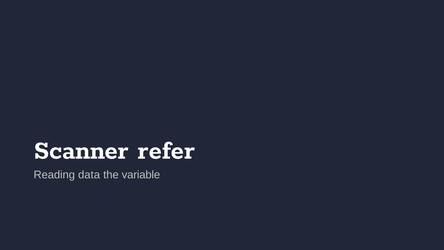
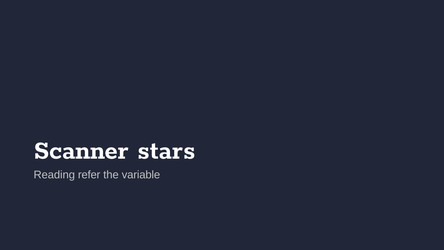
refer: refer -> stars (166, 149)
data: data -> refer (89, 175)
